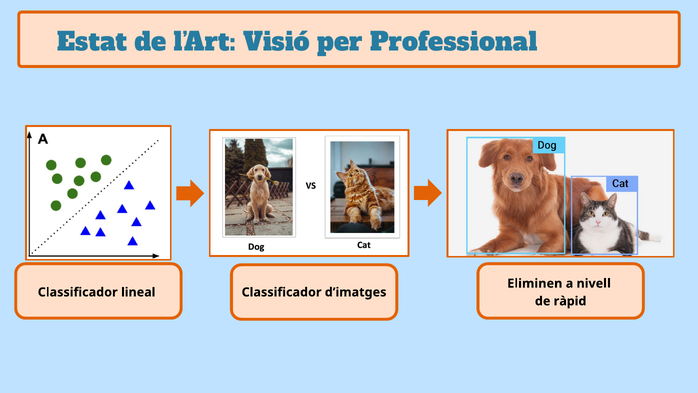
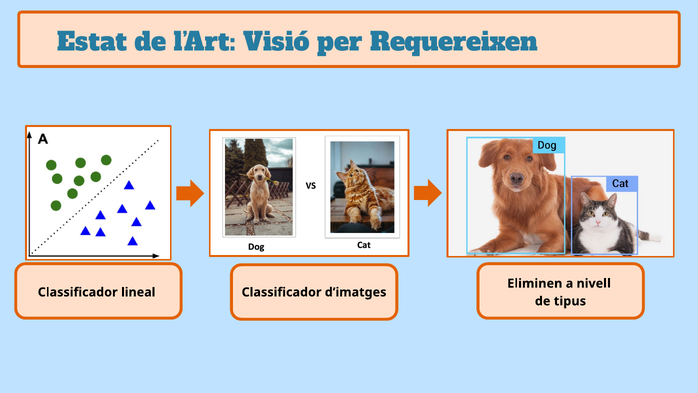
Professional: Professional -> Requereixen (454, 43)
ràpid: ràpid -> tipus (570, 301)
